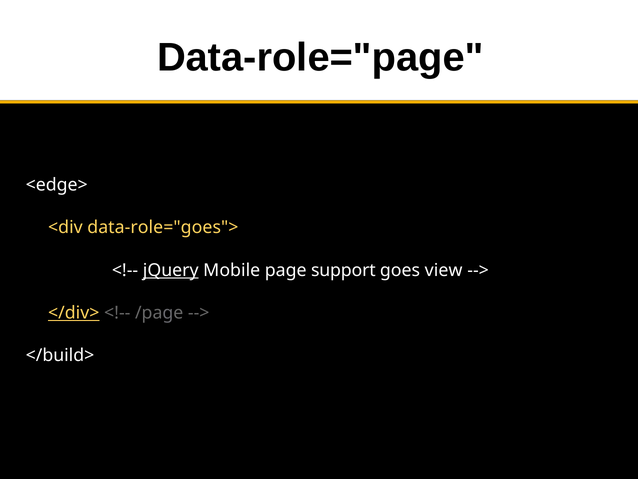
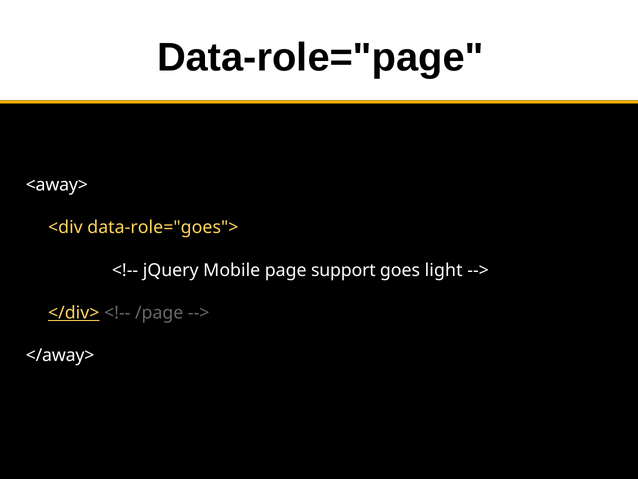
<edge>: <edge> -> <away> (57, 185)
jQuery underline: present -> none (171, 270)
view: view -> light (444, 270)
</build>: </build> -> </away> (60, 355)
